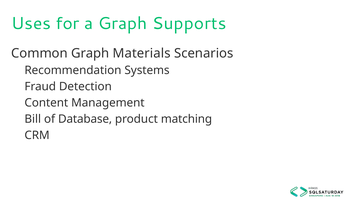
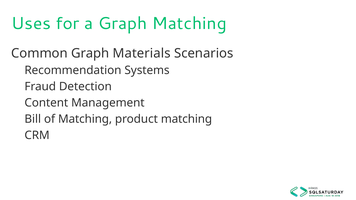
Graph Supports: Supports -> Matching (189, 23)
of Database: Database -> Matching (85, 119)
